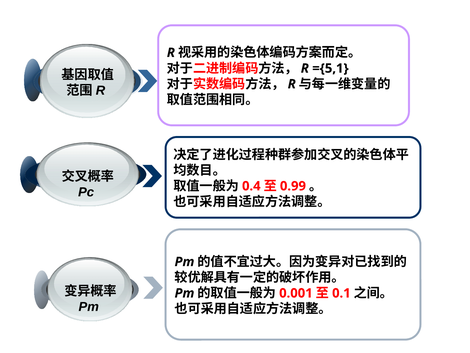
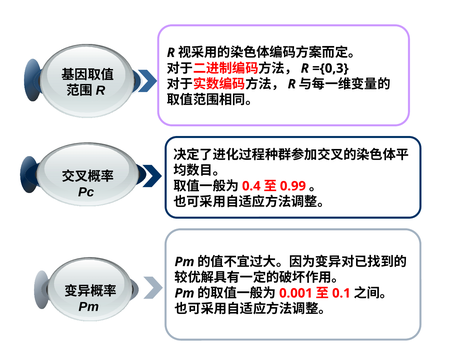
={5,1: ={5,1 -> ={0,3 (330, 68)
